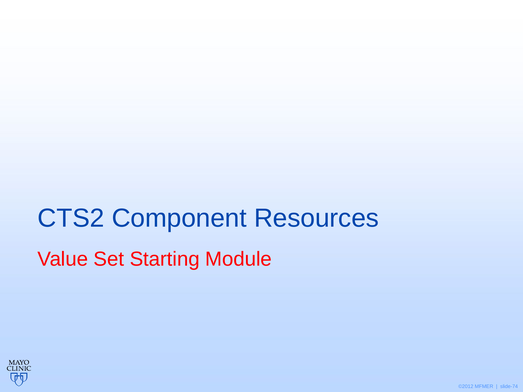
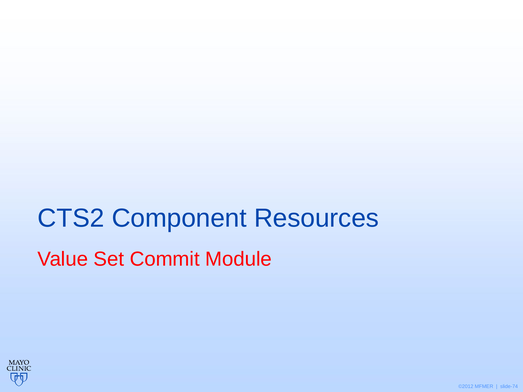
Starting: Starting -> Commit (165, 259)
